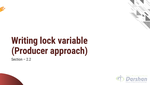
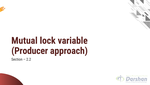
Writing: Writing -> Mutual (24, 40)
